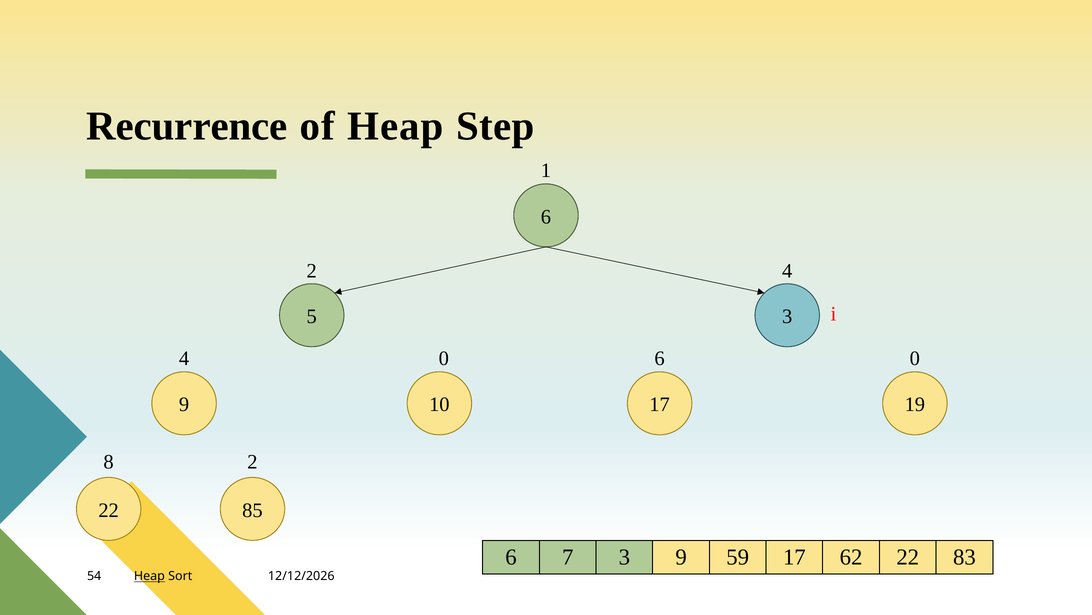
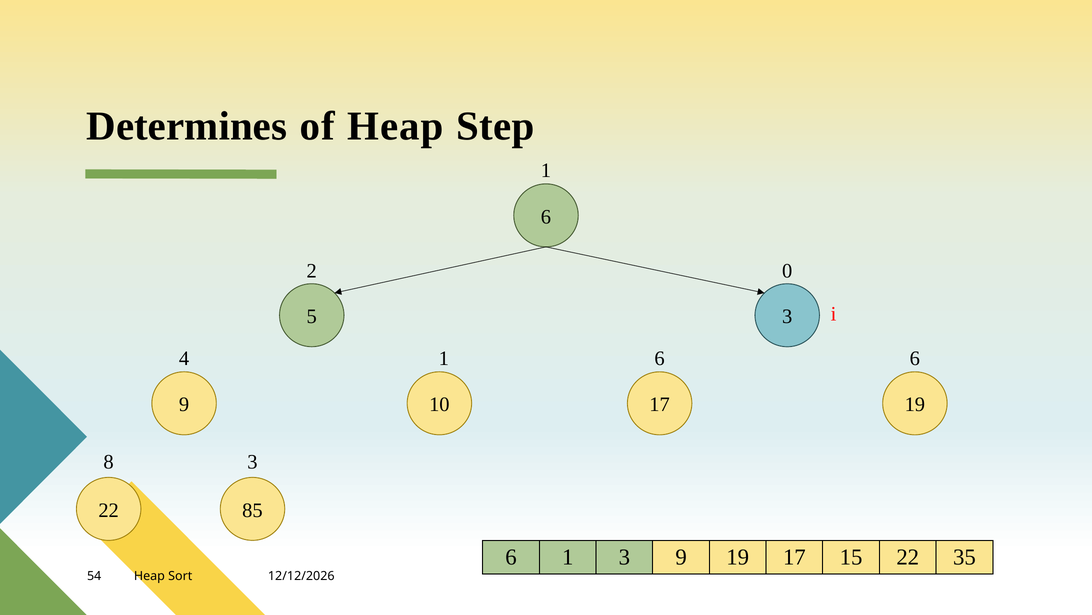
Recurrence: Recurrence -> Determines (187, 126)
2 4: 4 -> 0 (787, 271)
4 0: 0 -> 1 (444, 358)
6 0: 0 -> 6 (915, 358)
8 2: 2 -> 3 (252, 462)
6 7: 7 -> 1 (568, 557)
9 59: 59 -> 19 (738, 557)
62: 62 -> 15 (851, 557)
83: 83 -> 35 (964, 557)
Heap underline: present -> none (149, 576)
